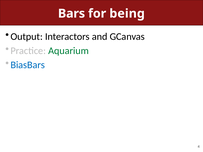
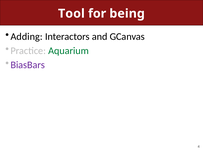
Bars: Bars -> Tool (71, 14)
Output: Output -> Adding (27, 37)
BiasBars colour: blue -> purple (28, 65)
